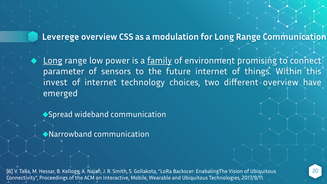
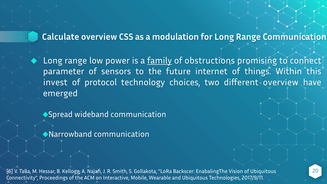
Leverege: Leverege -> Calculate (61, 37)
Long underline: present -> none (53, 61)
environment: environment -> obstructions (210, 61)
of internet: internet -> protocol (101, 82)
